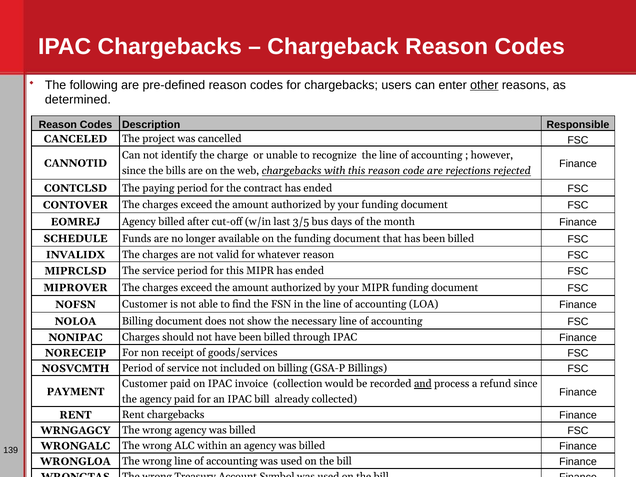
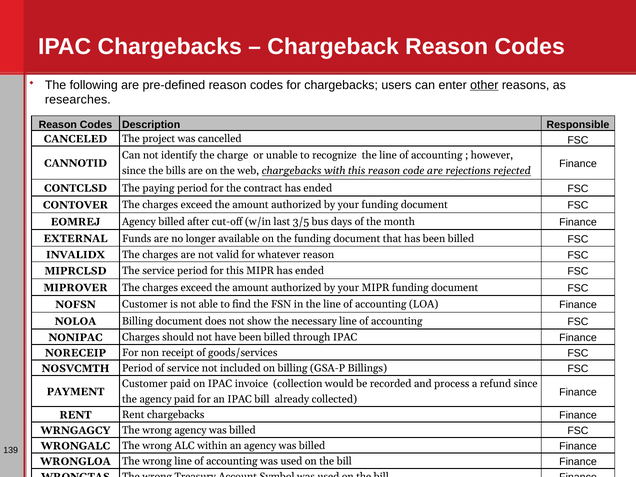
determined: determined -> researches (78, 100)
SCHEDULE: SCHEDULE -> EXTERNAL (75, 239)
and underline: present -> none (423, 384)
